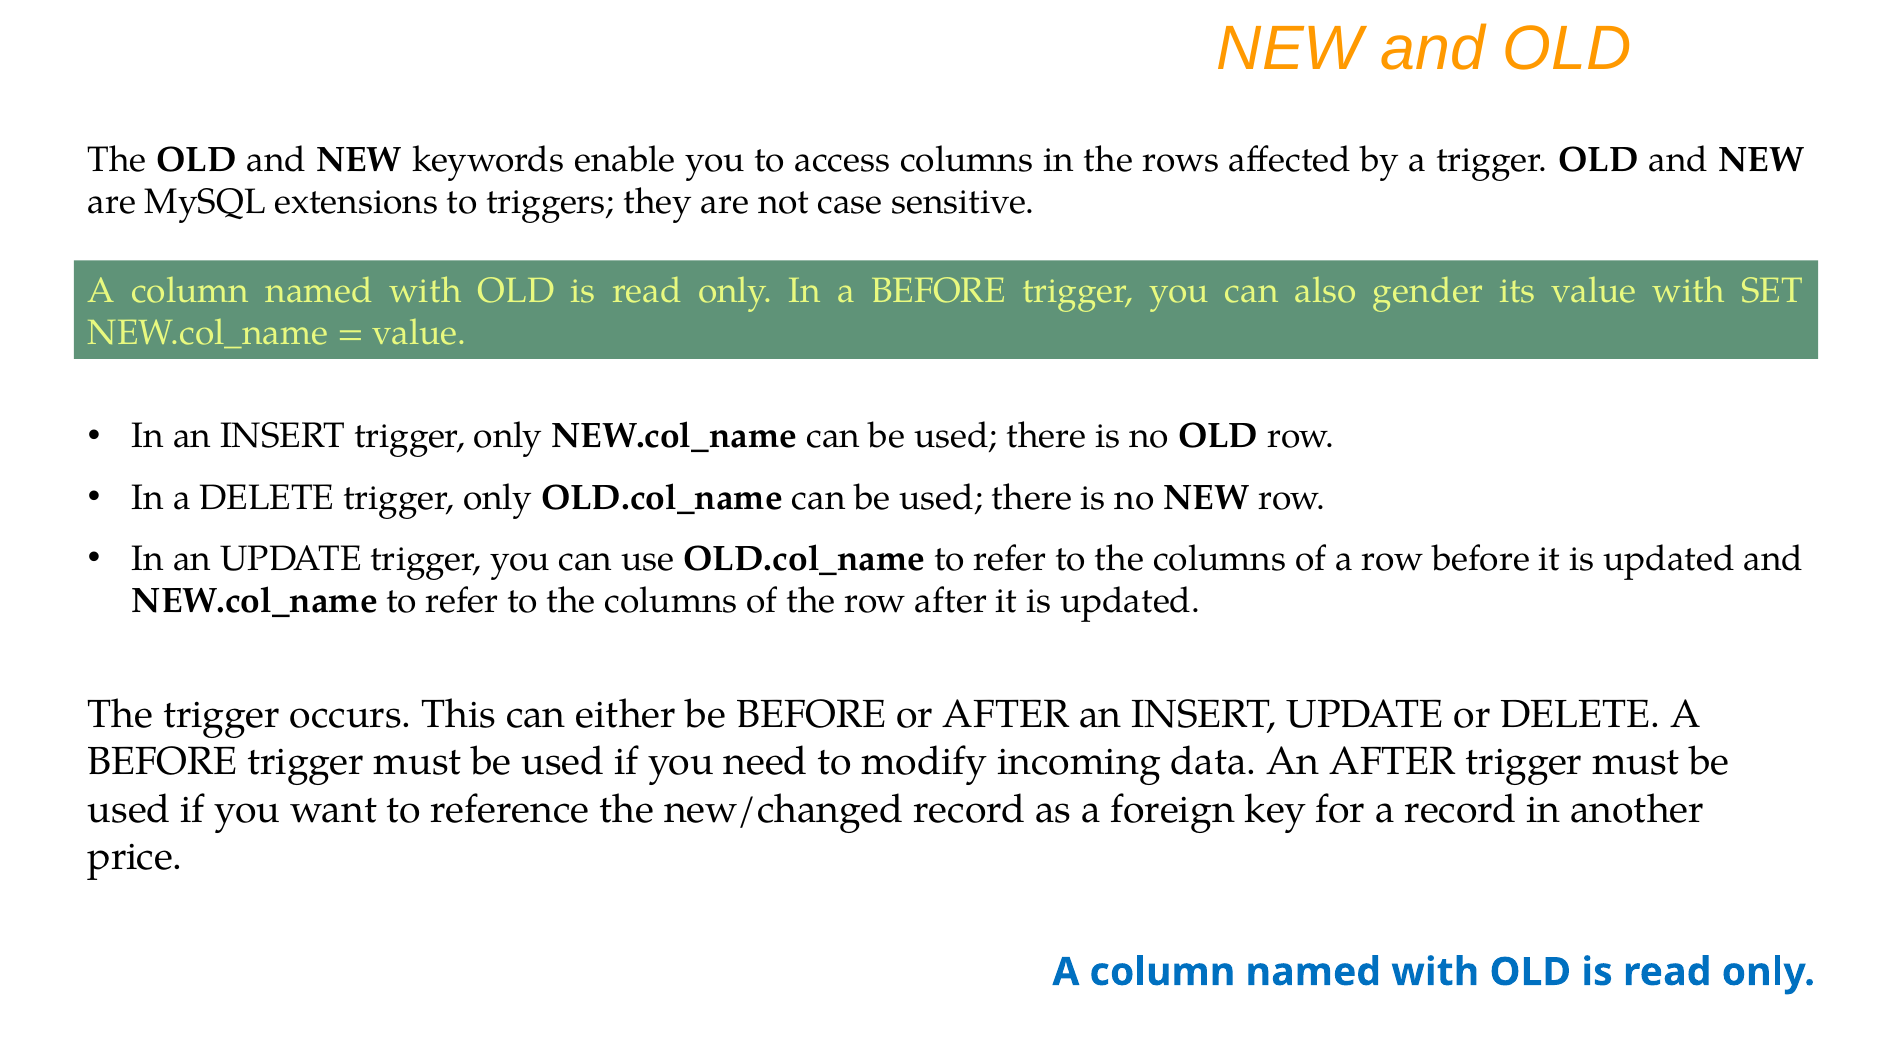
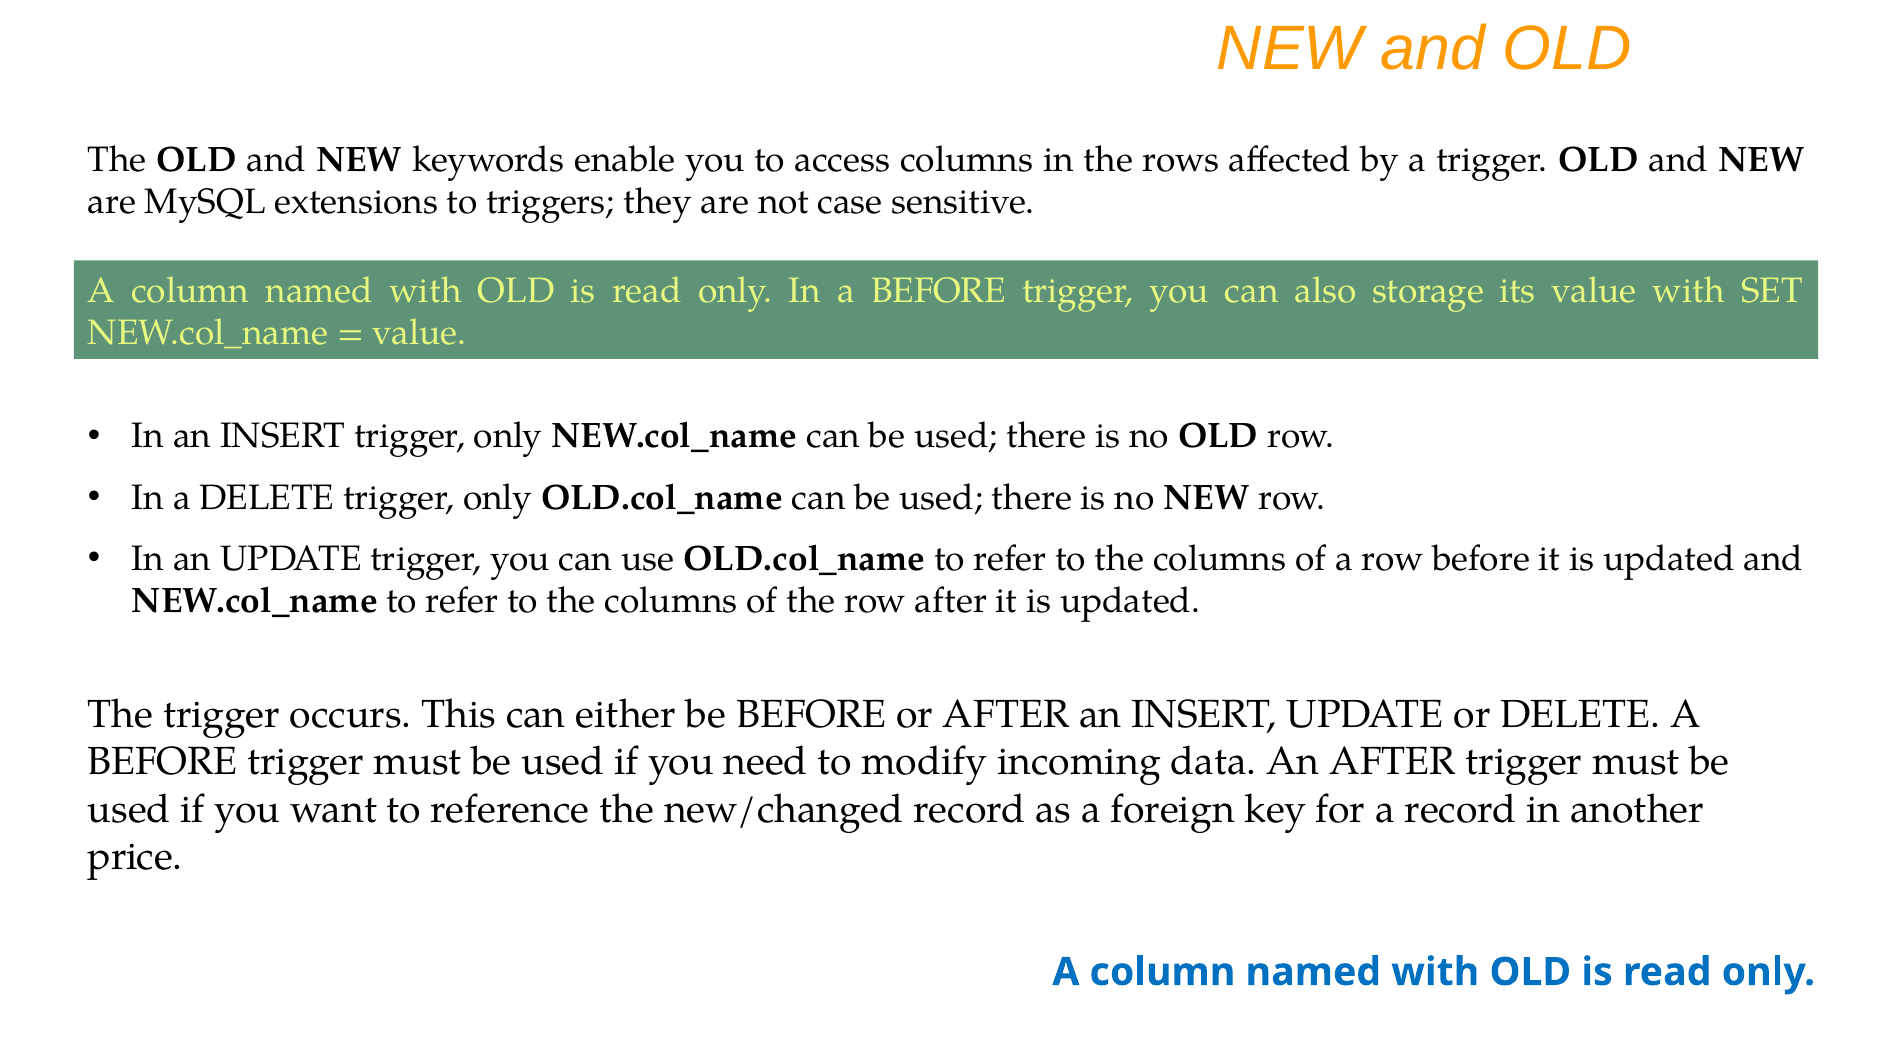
gender: gender -> storage (1428, 291)
